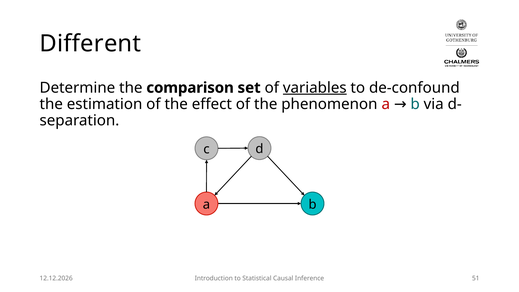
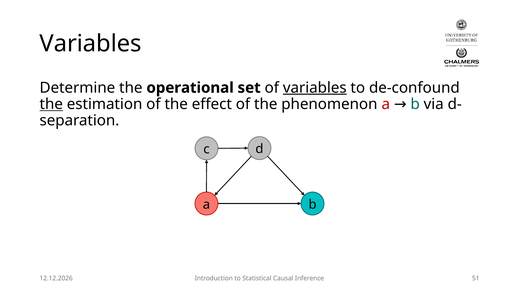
Different: Different -> Variables (91, 44)
comparison: comparison -> operational (190, 88)
the underline: none -> present (51, 104)
